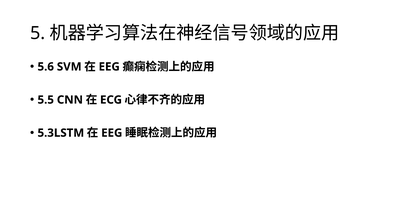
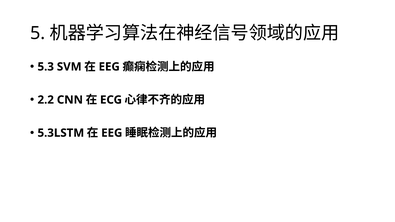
5.6: 5.6 -> 5.3 (46, 67)
5.5: 5.5 -> 2.2 (46, 100)
